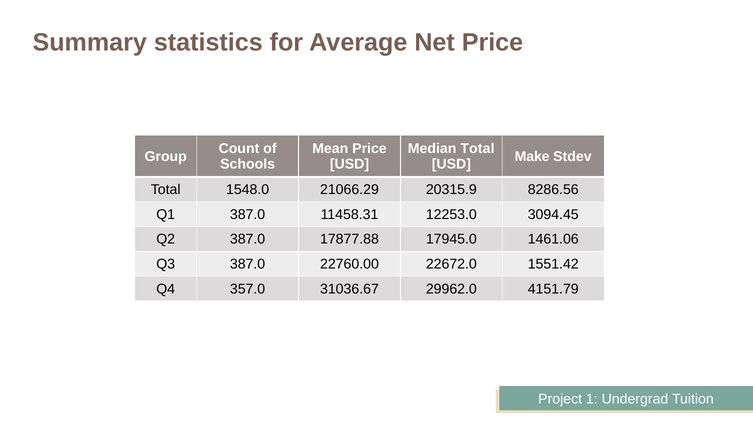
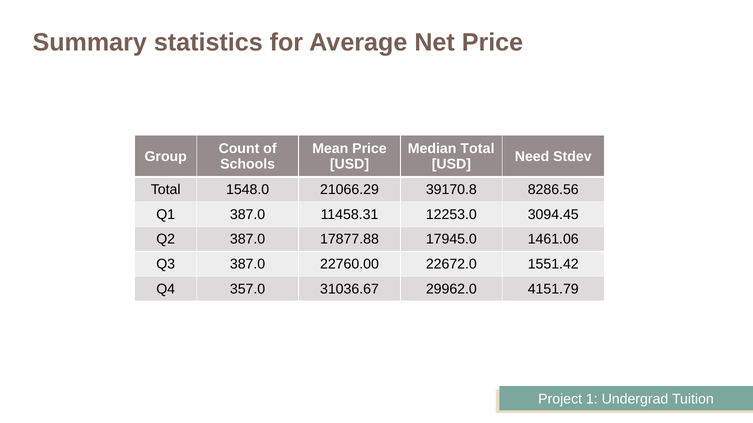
Make: Make -> Need (532, 157)
20315.9: 20315.9 -> 39170.8 (451, 190)
